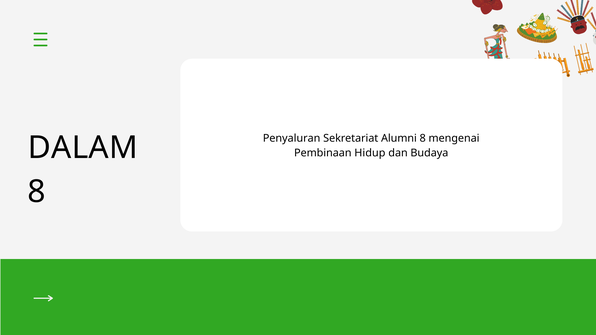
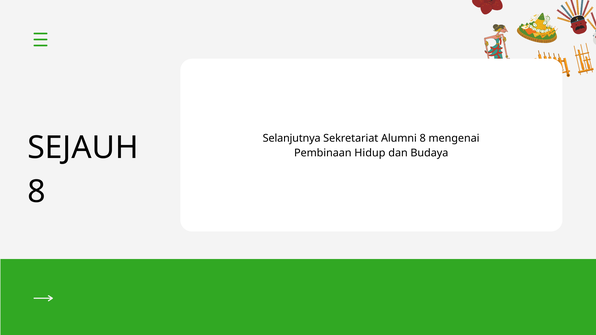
Penyaluran: Penyaluran -> Selanjutnya (292, 138)
DALAM: DALAM -> SEJAUH (83, 148)
